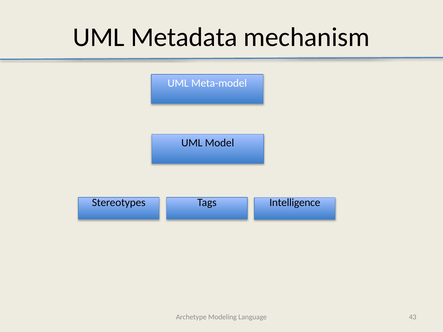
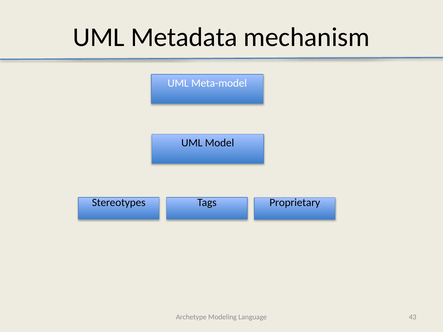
Intelligence: Intelligence -> Proprietary (295, 203)
